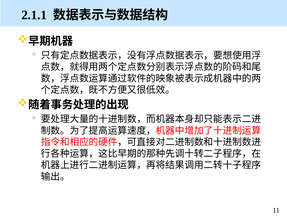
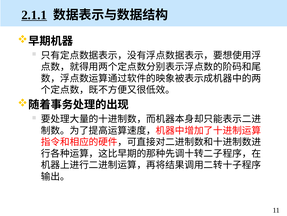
2.1.1 underline: none -> present (34, 15)
